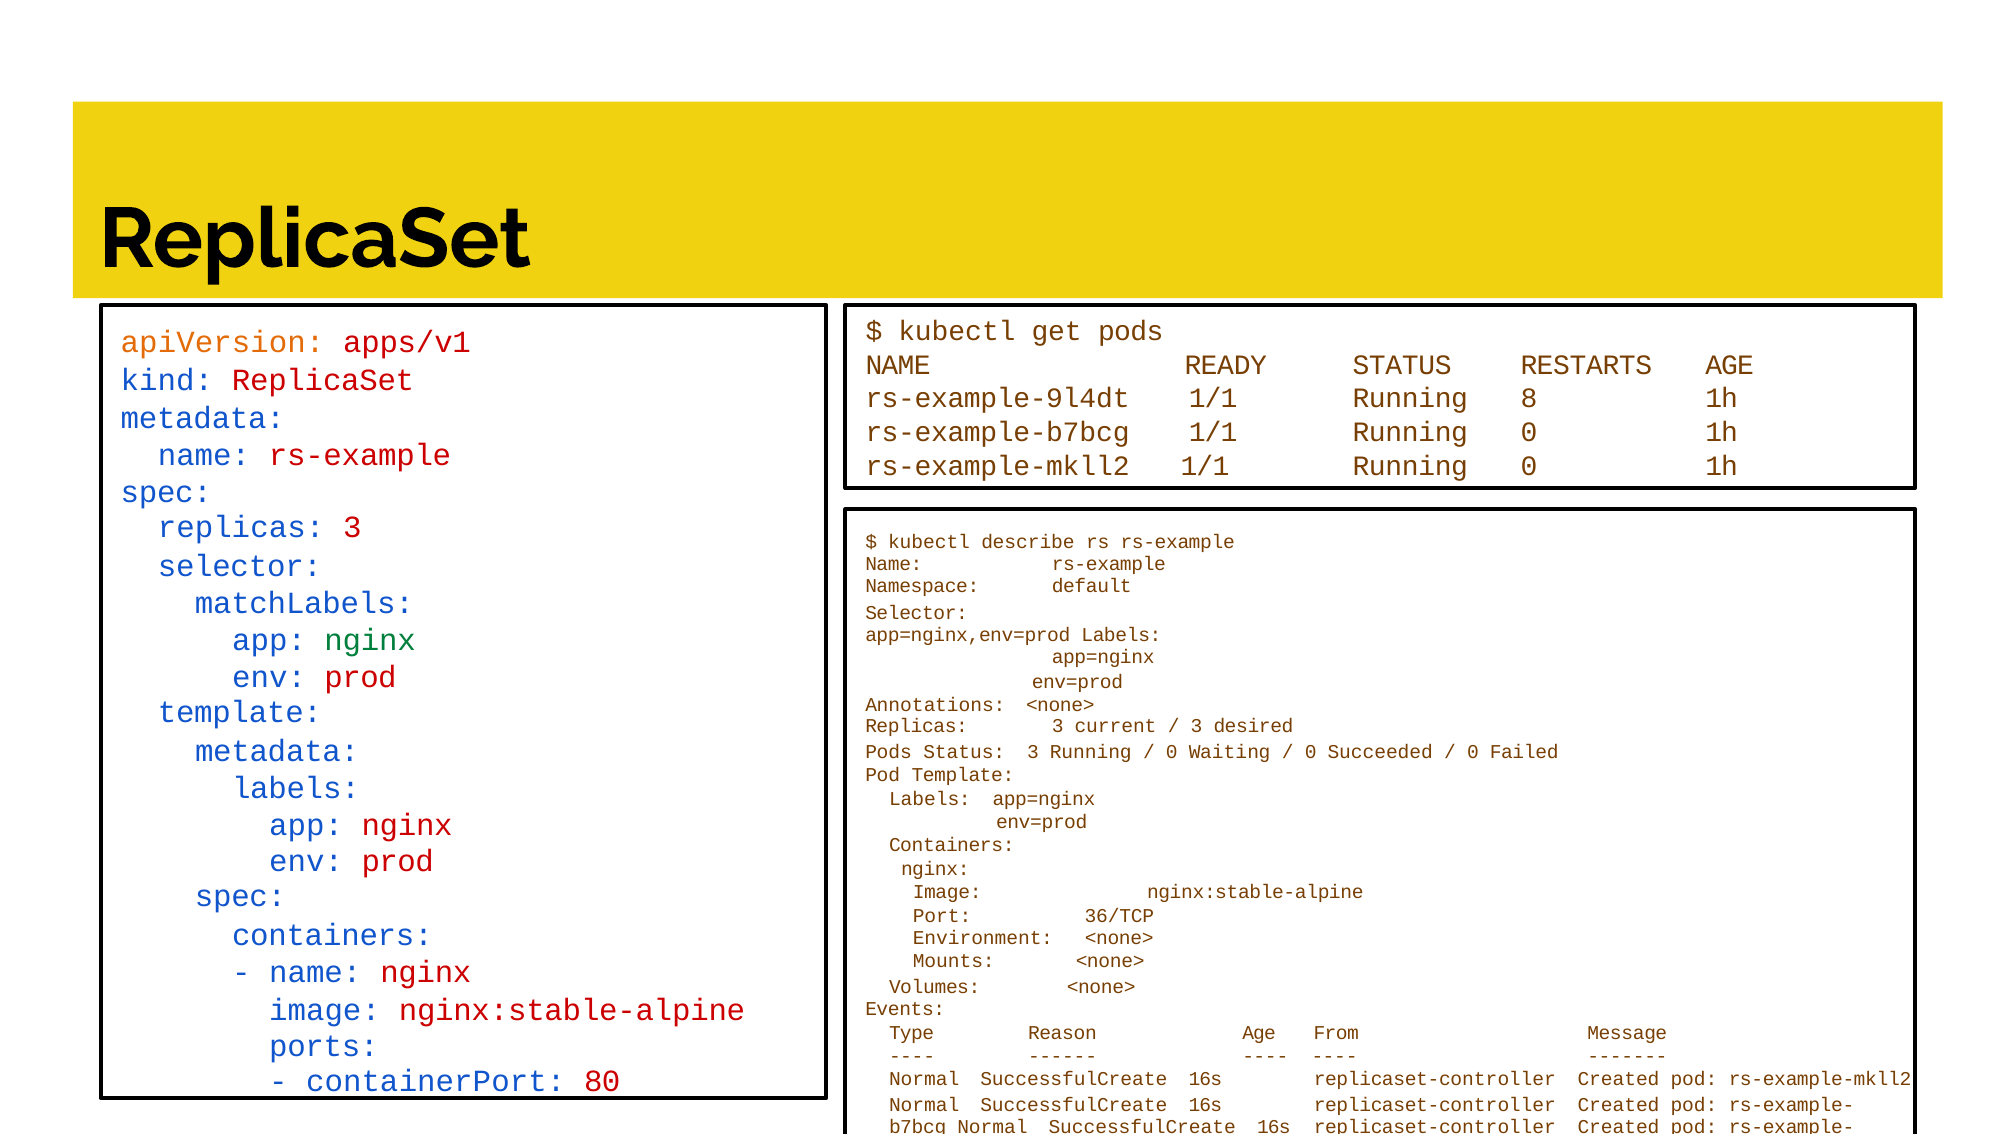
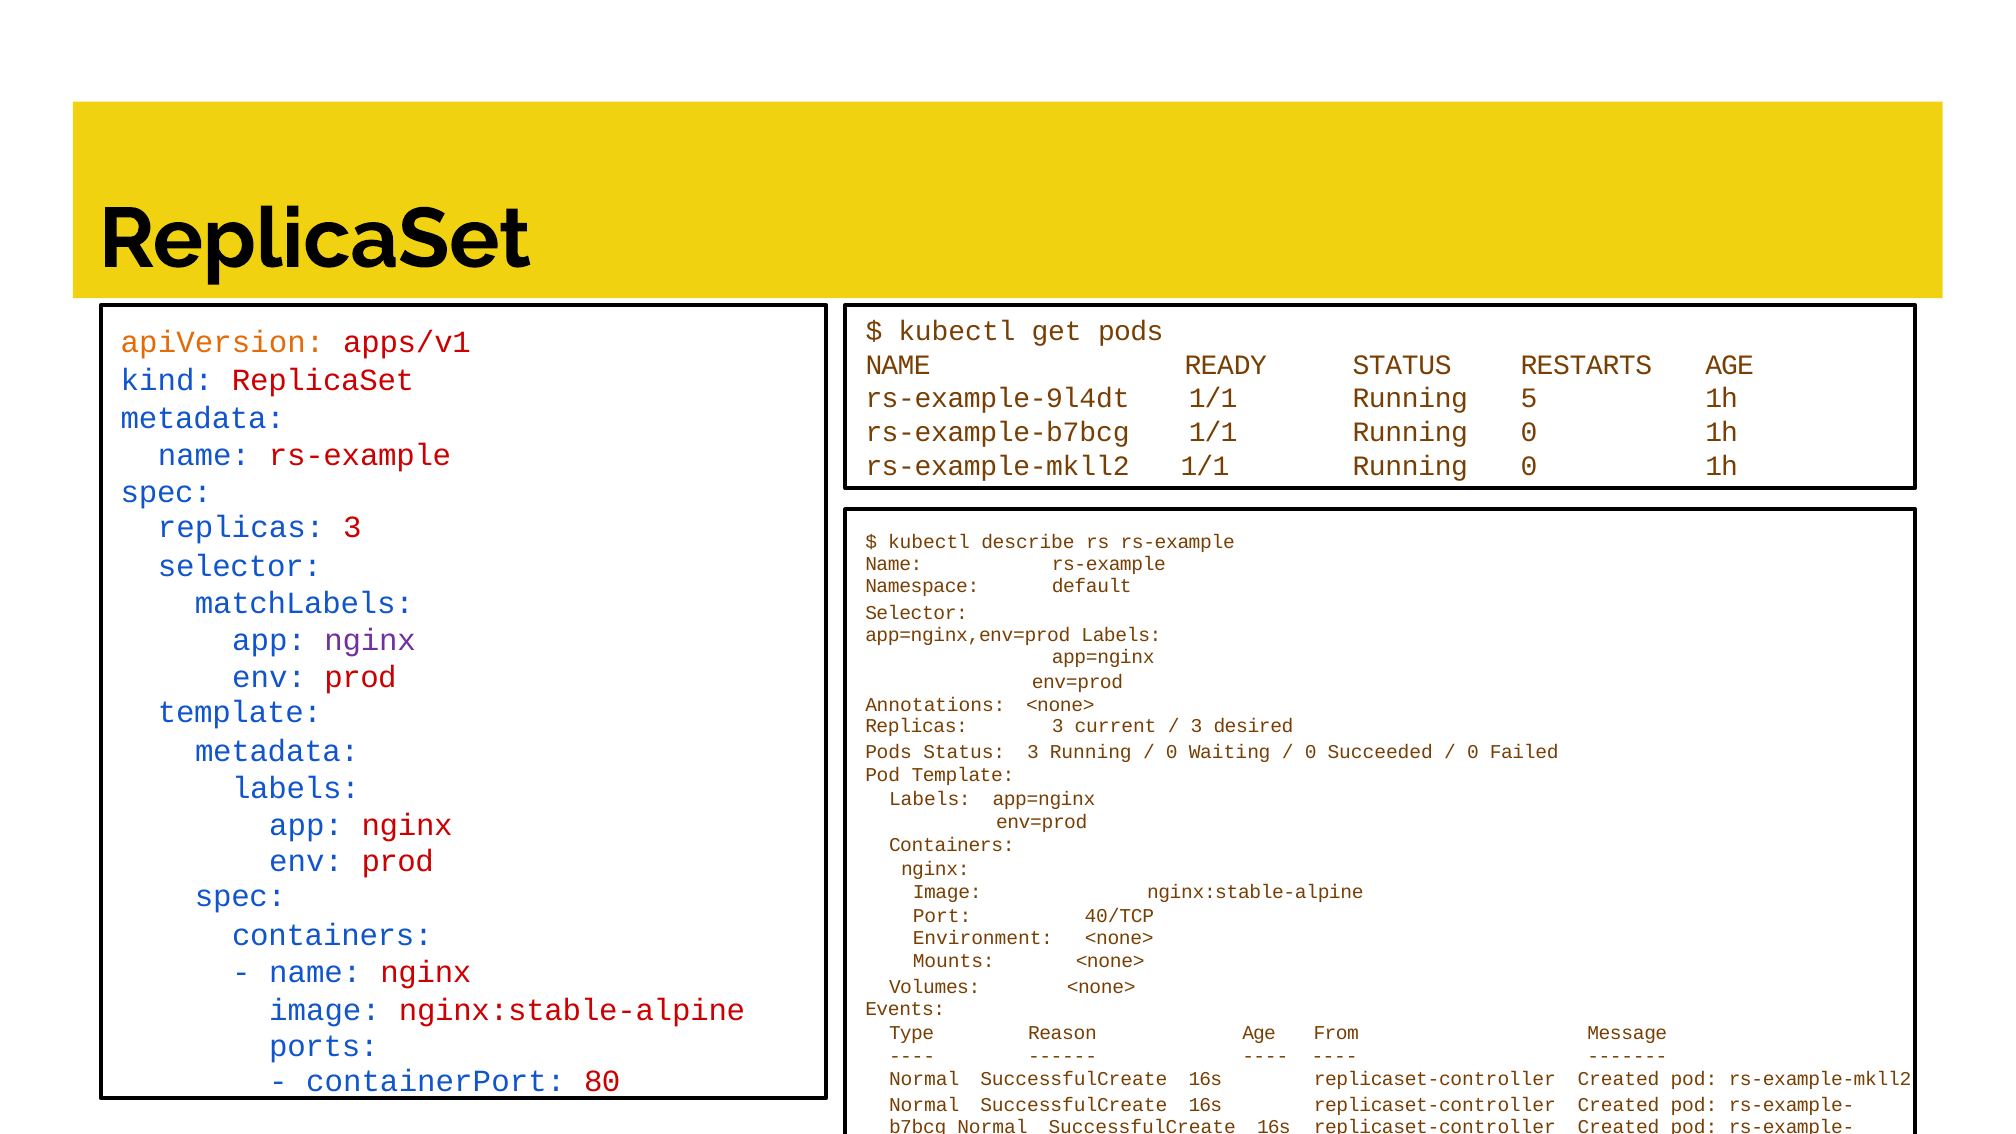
8: 8 -> 5 (1529, 399)
nginx colour: green -> purple (370, 641)
36/TCP: 36/TCP -> 40/TCP (1119, 916)
